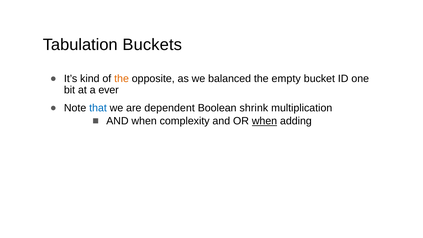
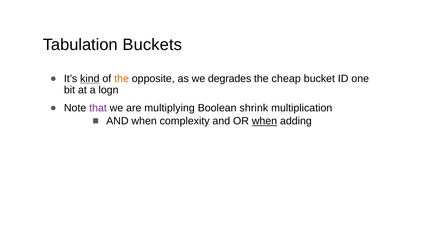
kind underline: none -> present (90, 79)
balanced: balanced -> degrades (230, 79)
empty: empty -> cheap (286, 79)
ever: ever -> logn (109, 90)
that colour: blue -> purple (98, 108)
dependent: dependent -> multiplying (170, 108)
